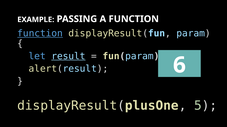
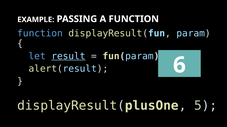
function underline: present -> none (40, 34)
